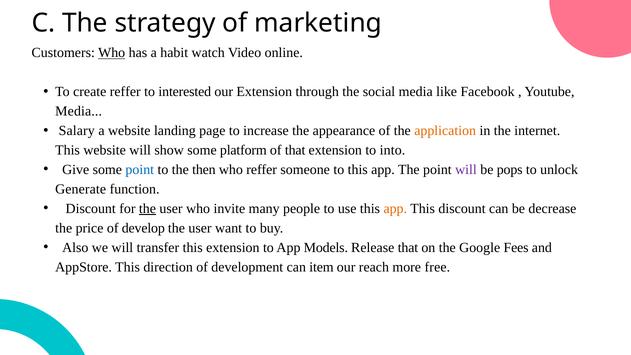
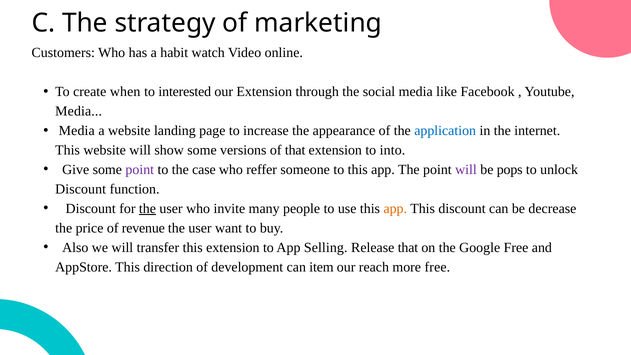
Who underline: present -> none (112, 53)
create reffer: reffer -> when (125, 92)
Salary: Salary -> Media (77, 131)
application colour: orange -> blue (445, 131)
platform: platform -> versions (243, 150)
point colour: blue -> purple (140, 170)
then: then -> case (204, 170)
Generate: Generate -> Discount (81, 189)
develop: develop -> revenue (143, 228)
Models: Models -> Selling (326, 247)
Google Fees: Fees -> Free (516, 247)
